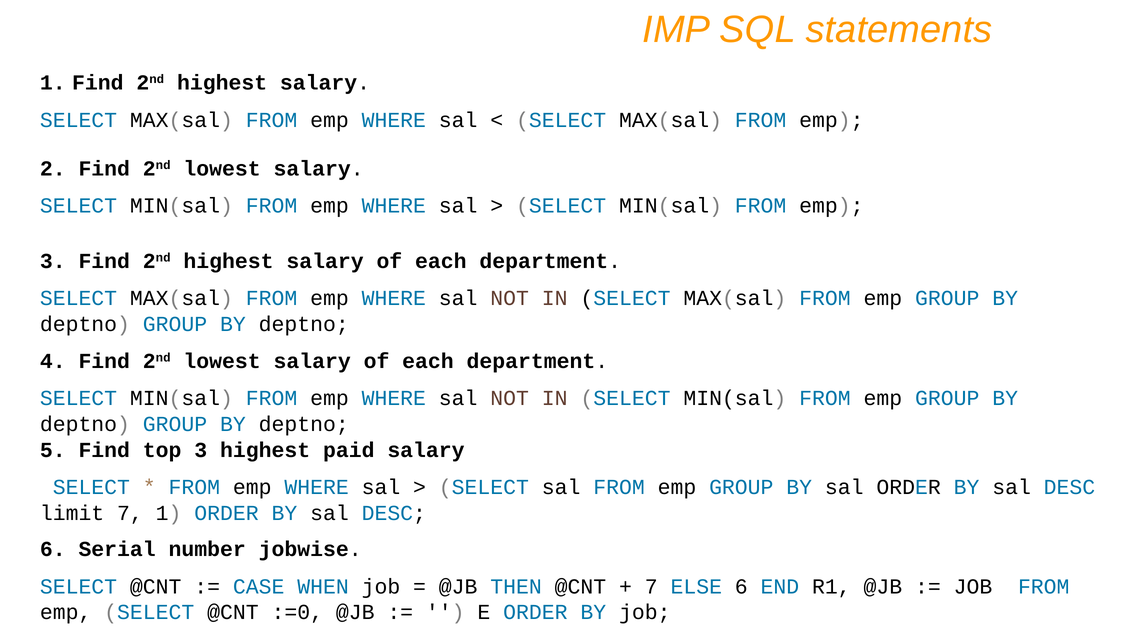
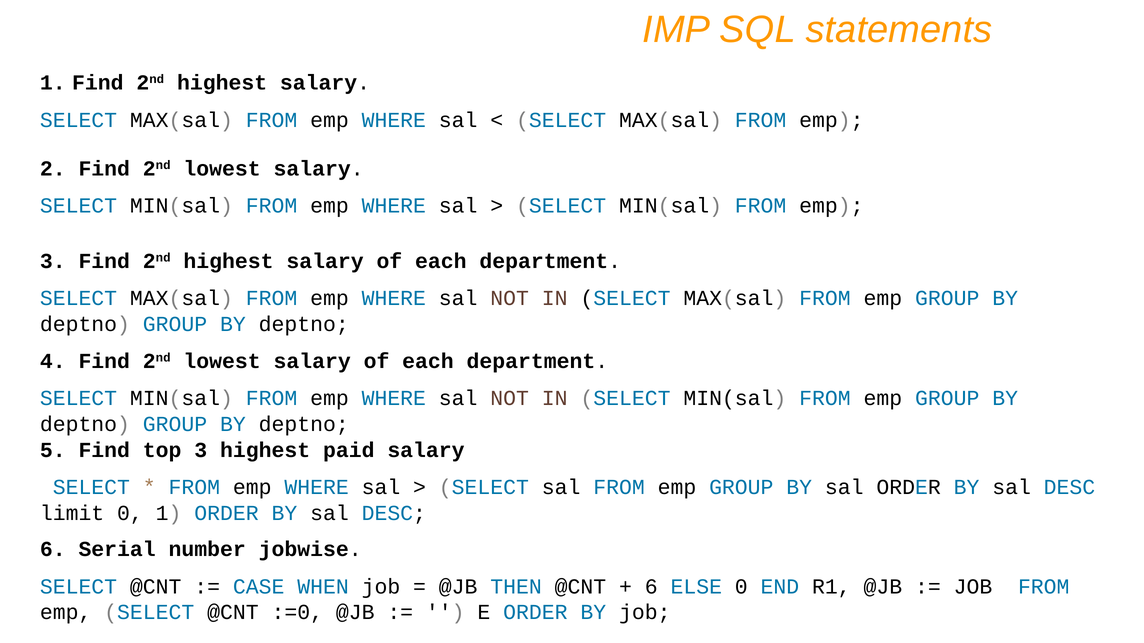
limit 7: 7 -> 0 (130, 513)
7: 7 -> 6 (651, 587)
ELSE 6: 6 -> 0 (741, 587)
